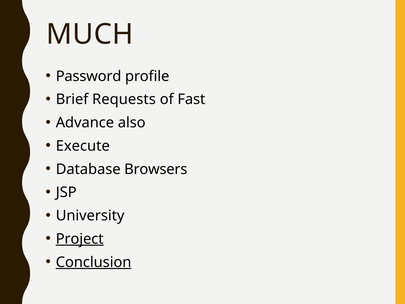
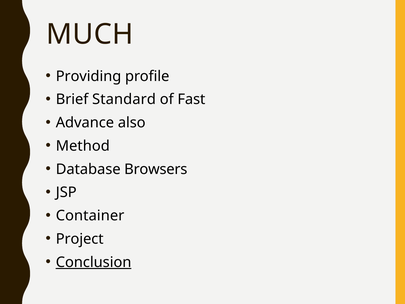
Password: Password -> Providing (89, 76)
Requests: Requests -> Standard (124, 99)
Execute: Execute -> Method (83, 146)
University: University -> Container (90, 216)
Project underline: present -> none (80, 239)
